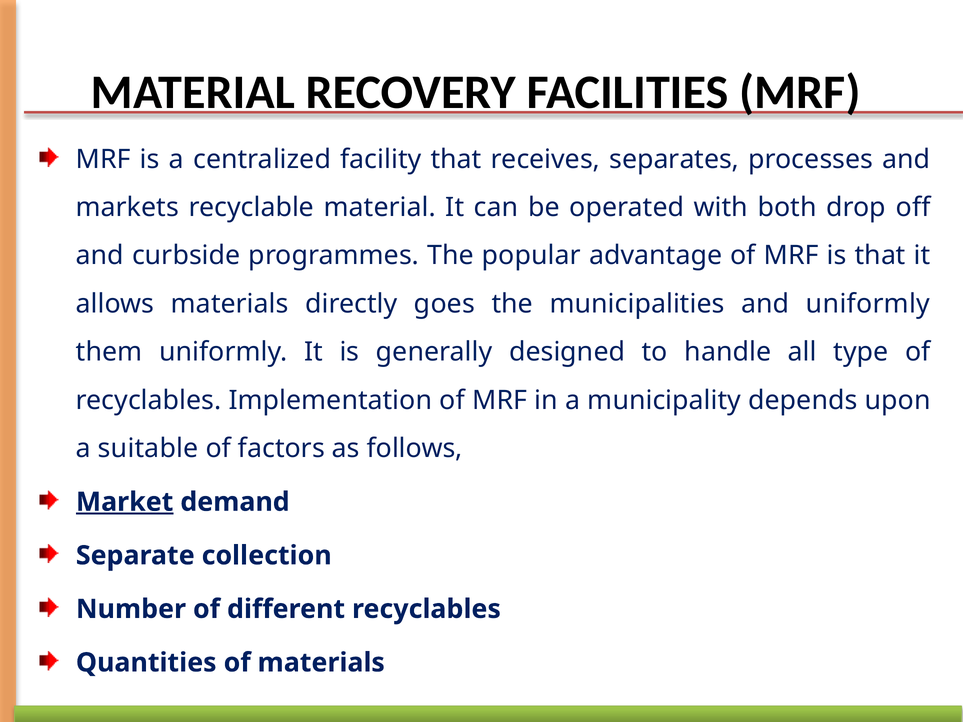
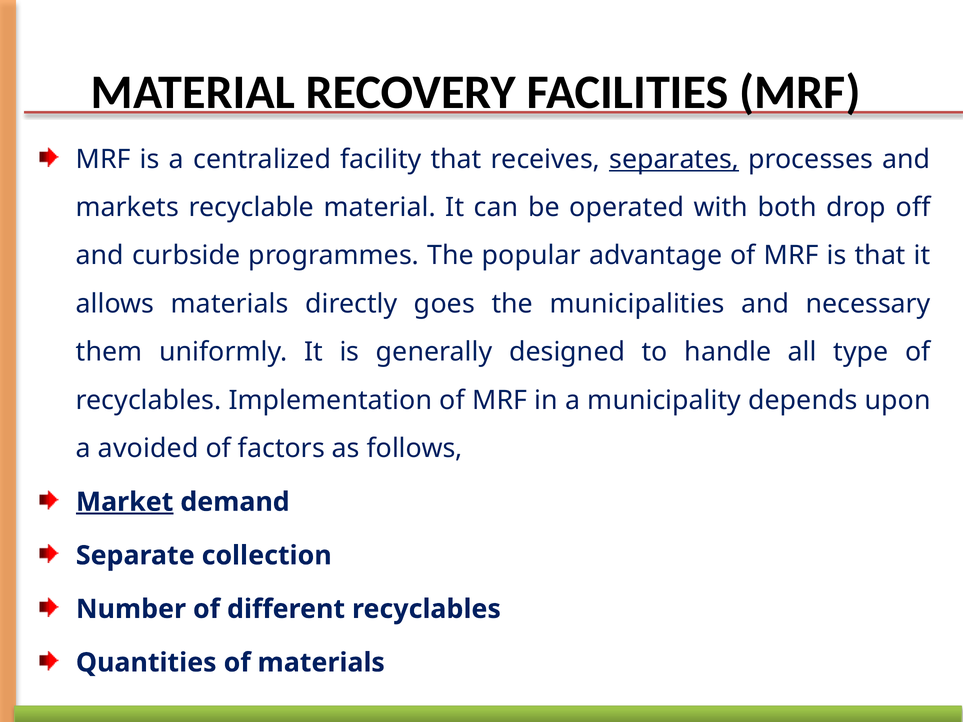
separates underline: none -> present (674, 159)
and uniformly: uniformly -> necessary (868, 304)
suitable: suitable -> avoided (148, 449)
